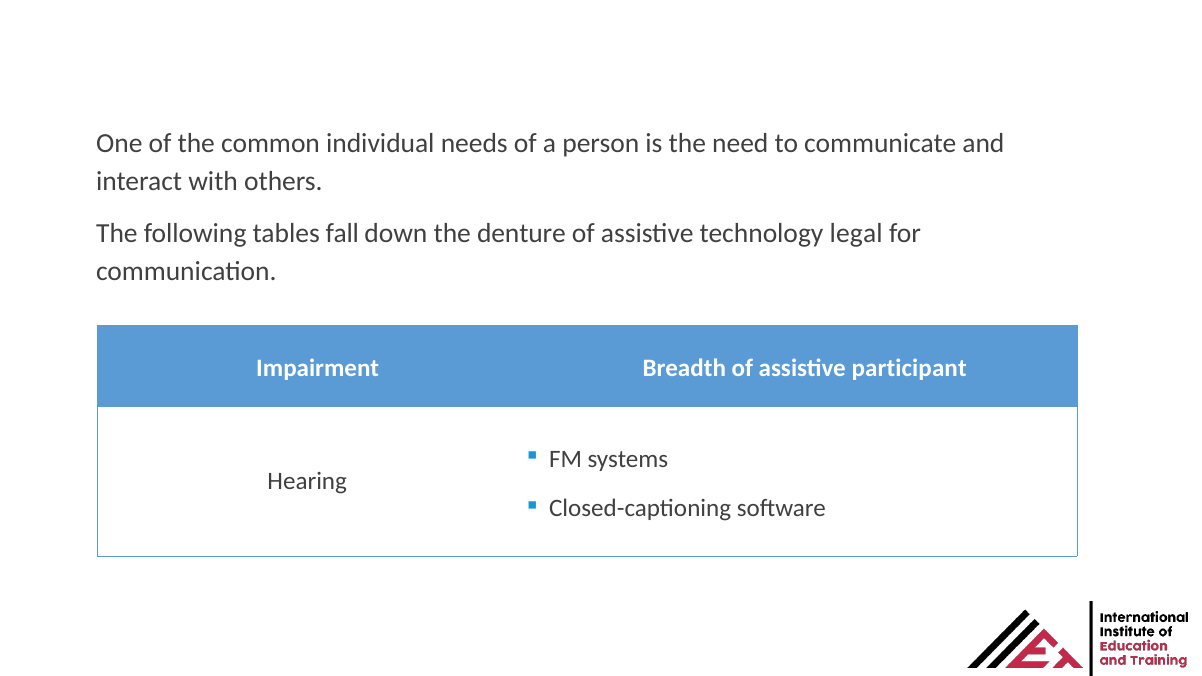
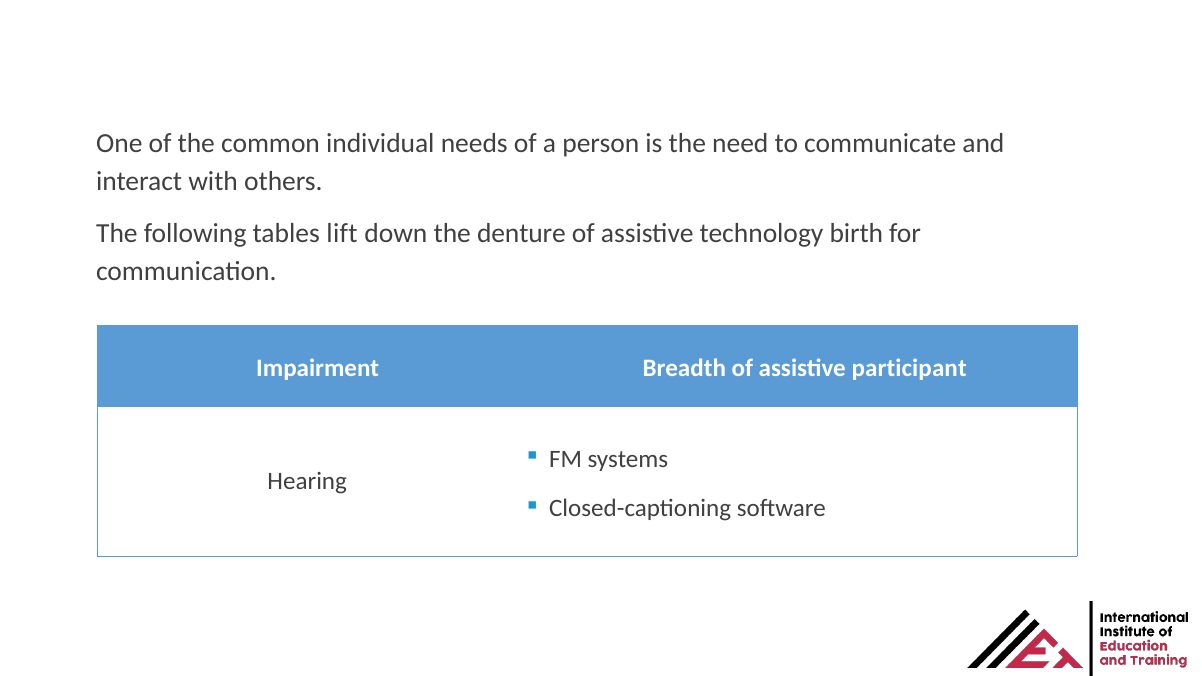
fall: fall -> lift (342, 234)
legal: legal -> birth (856, 234)
